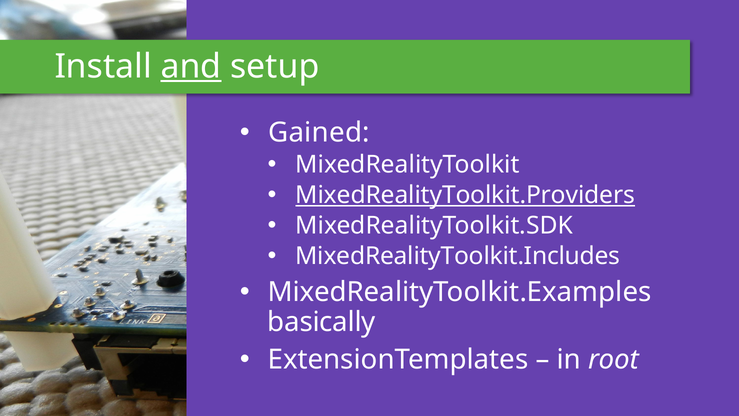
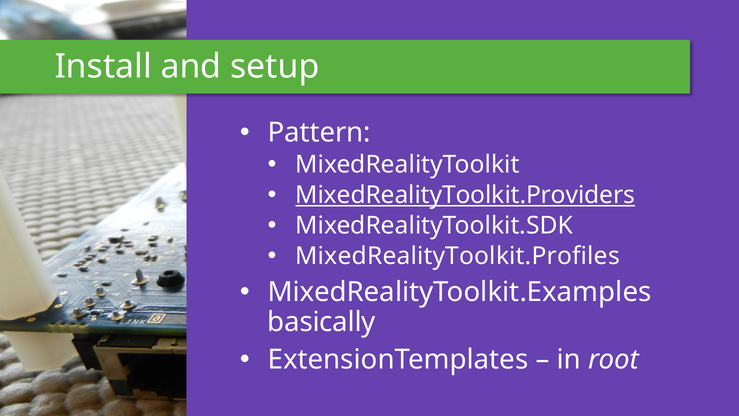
and underline: present -> none (191, 66)
Gained: Gained -> Pattern (319, 132)
MixedRealityToolkit.Includes: MixedRealityToolkit.Includes -> MixedRealityToolkit.Profiles (458, 256)
